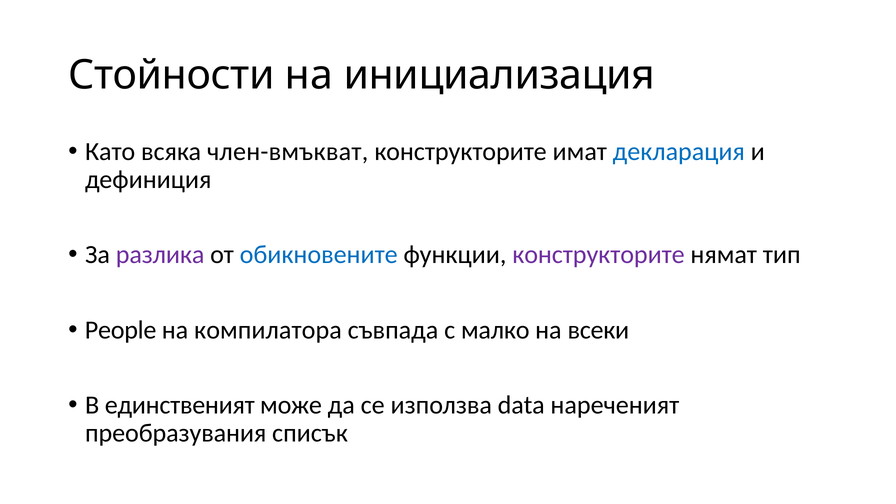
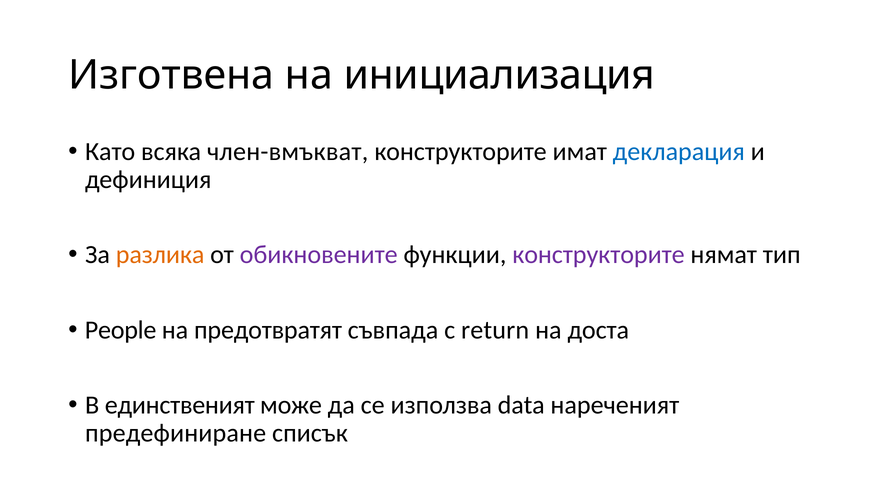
Стойности: Стойности -> Изготвена (171, 75)
разлика colour: purple -> orange (160, 255)
обикновените colour: blue -> purple (319, 255)
компилатора: компилатора -> предотвратят (268, 330)
малко: малко -> return (495, 330)
всеки: всеки -> доста (598, 330)
преобразувания: преобразувания -> предефиниране (176, 433)
